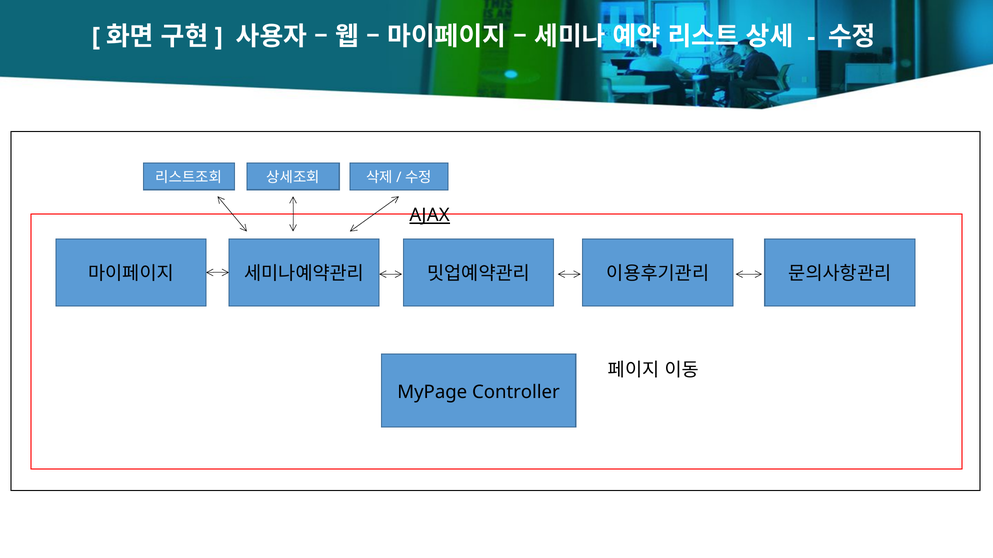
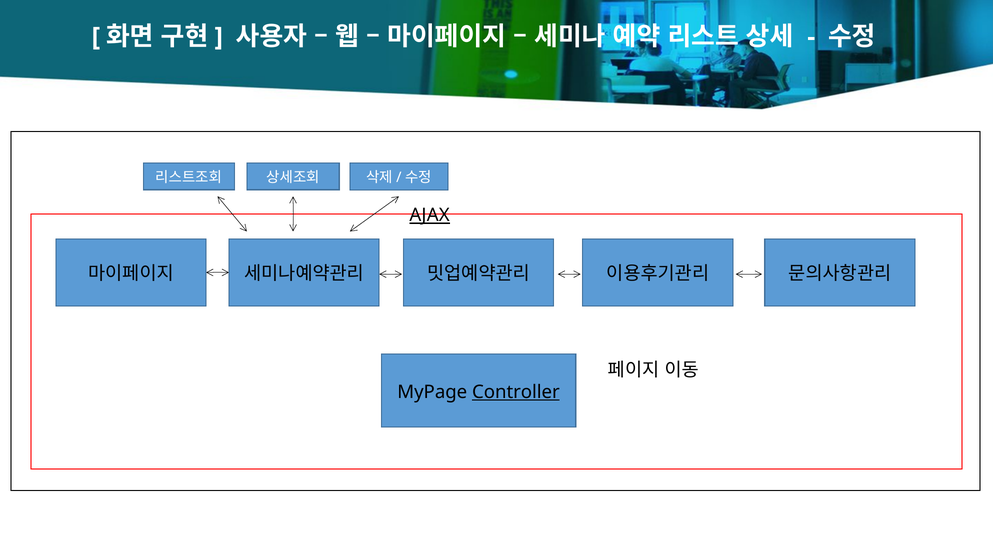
Controller underline: none -> present (516, 392)
